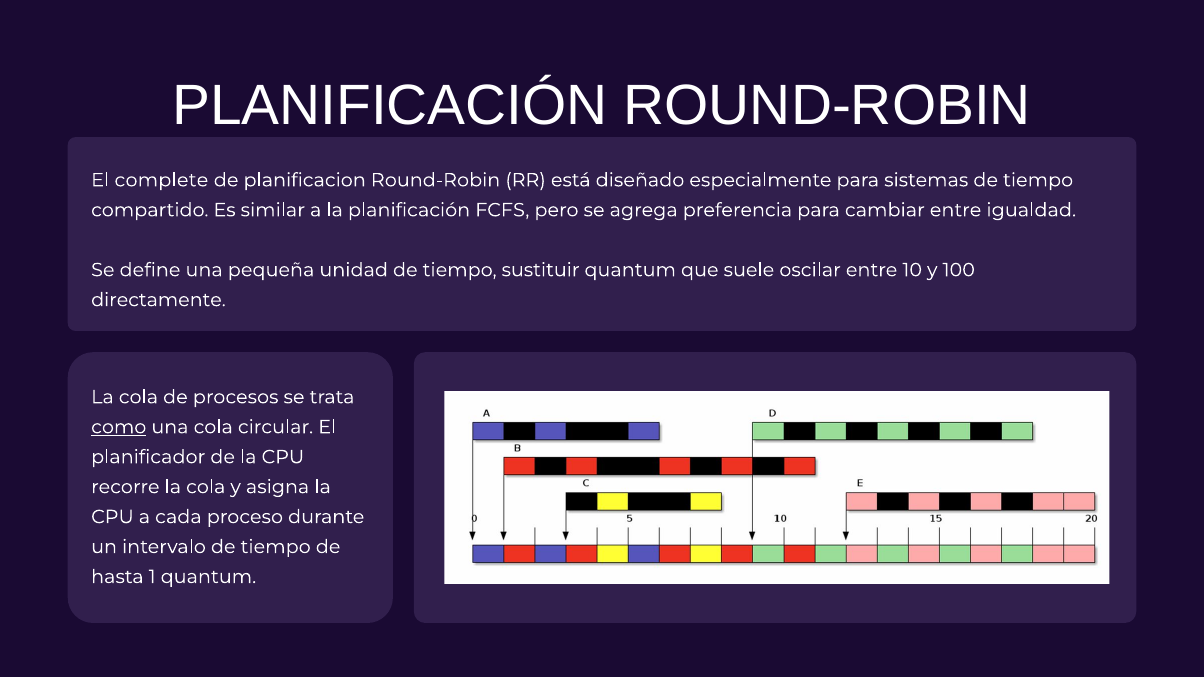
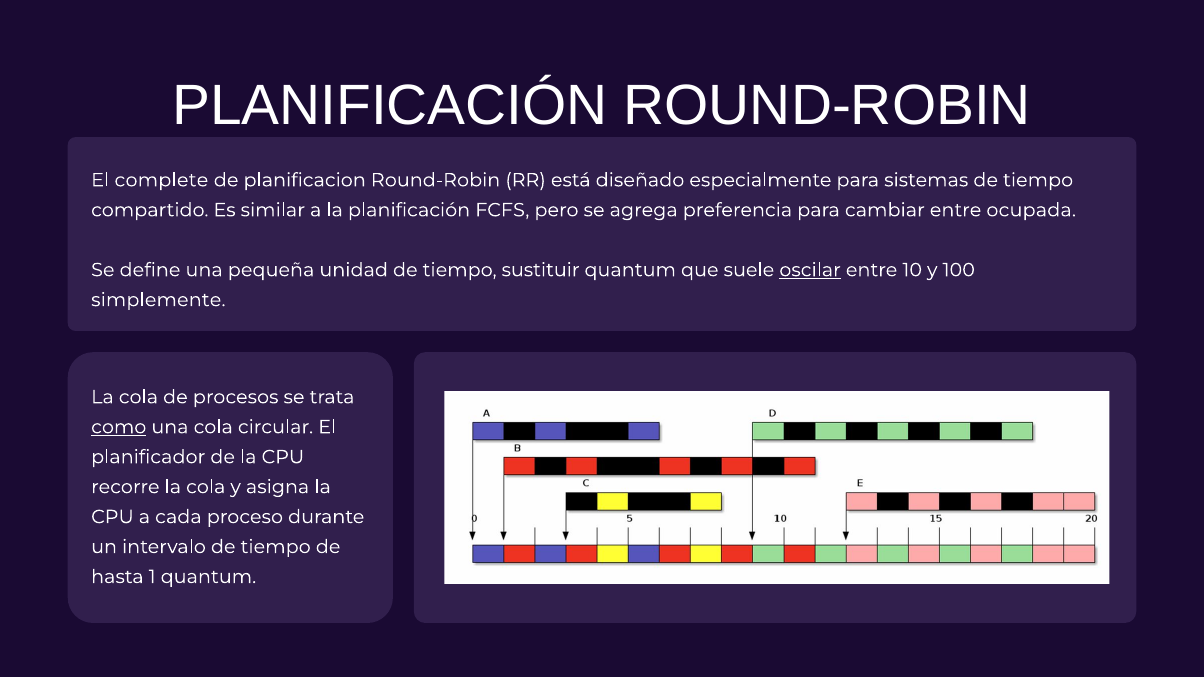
igualdad: igualdad -> ocupada (1031, 210)
oscilar underline: none -> present (810, 270)
directamente: directamente -> simplemente (158, 300)
